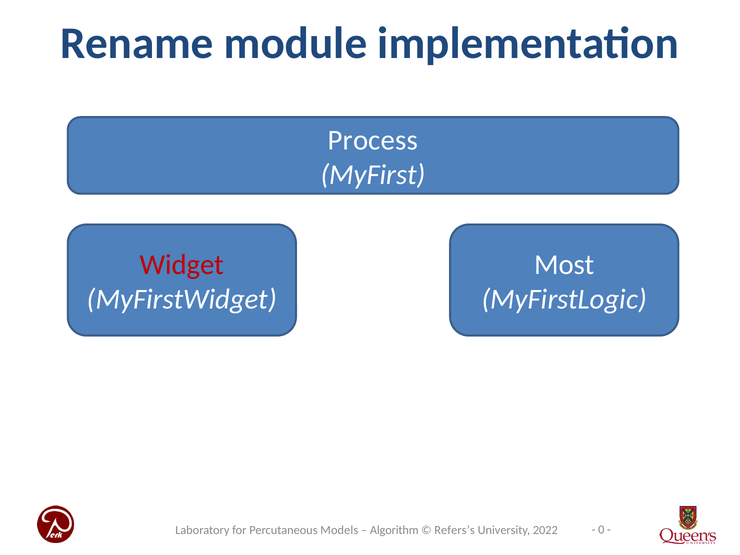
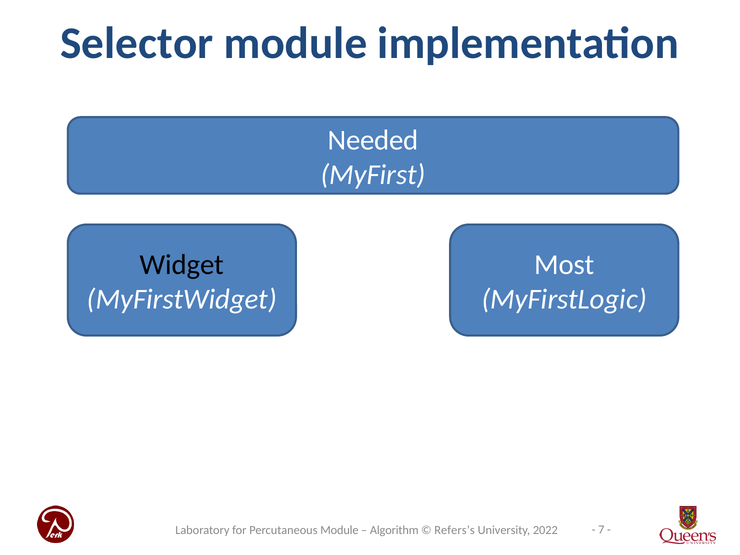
Rename: Rename -> Selector (137, 43)
Process: Process -> Needed (373, 140)
Widget colour: red -> black (182, 265)
0: 0 -> 7 (601, 530)
Percutaneous Models: Models -> Module (339, 530)
